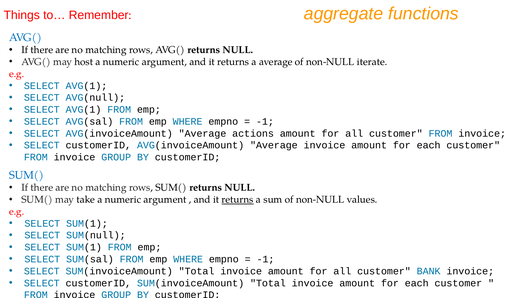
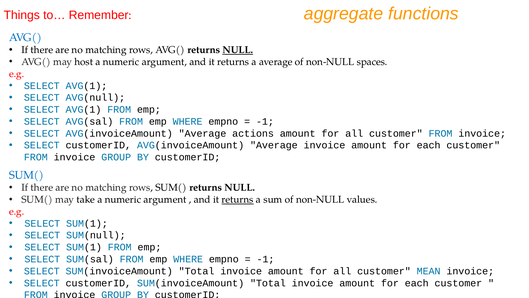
NULL underline: none -> present (238, 50)
iterate: iterate -> spaces (372, 62)
BANK: BANK -> MEAN (429, 271)
